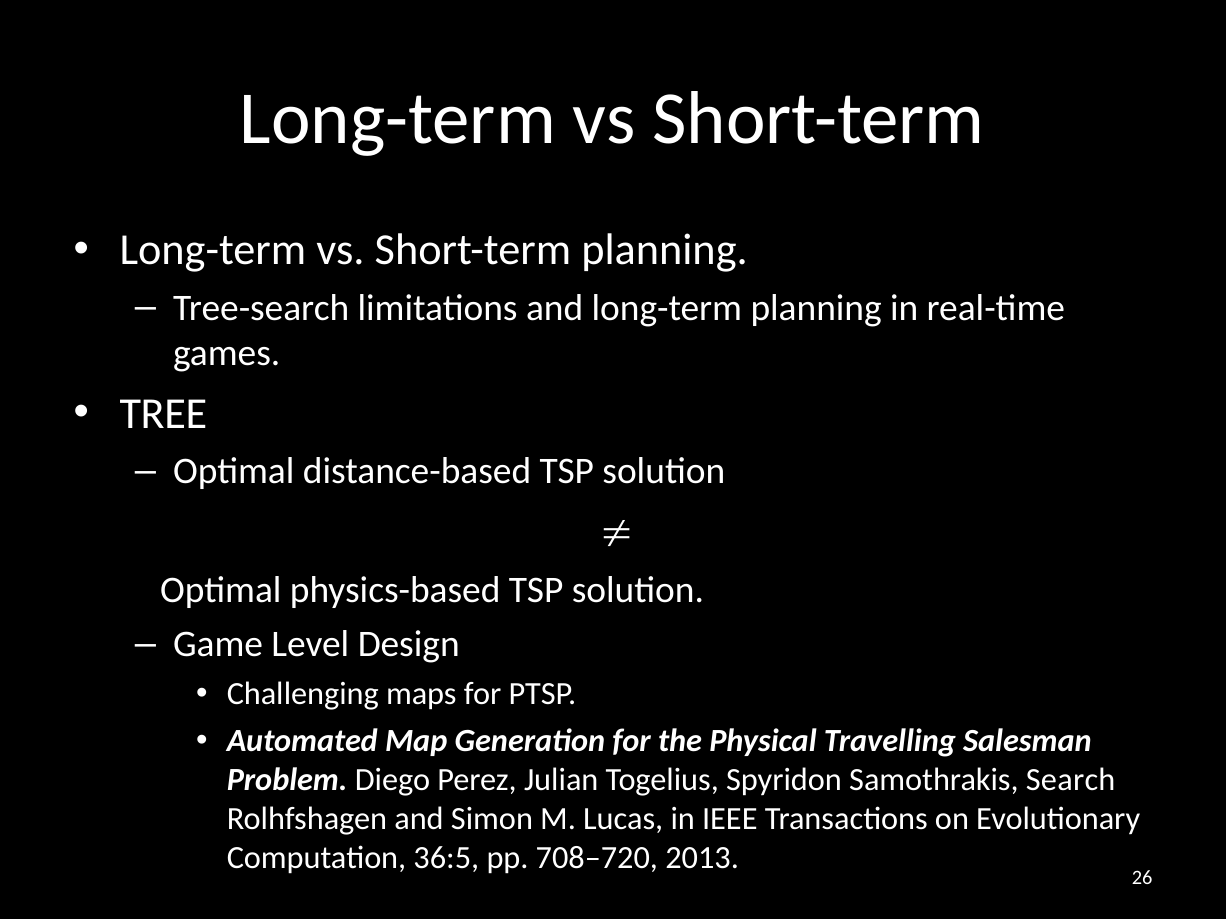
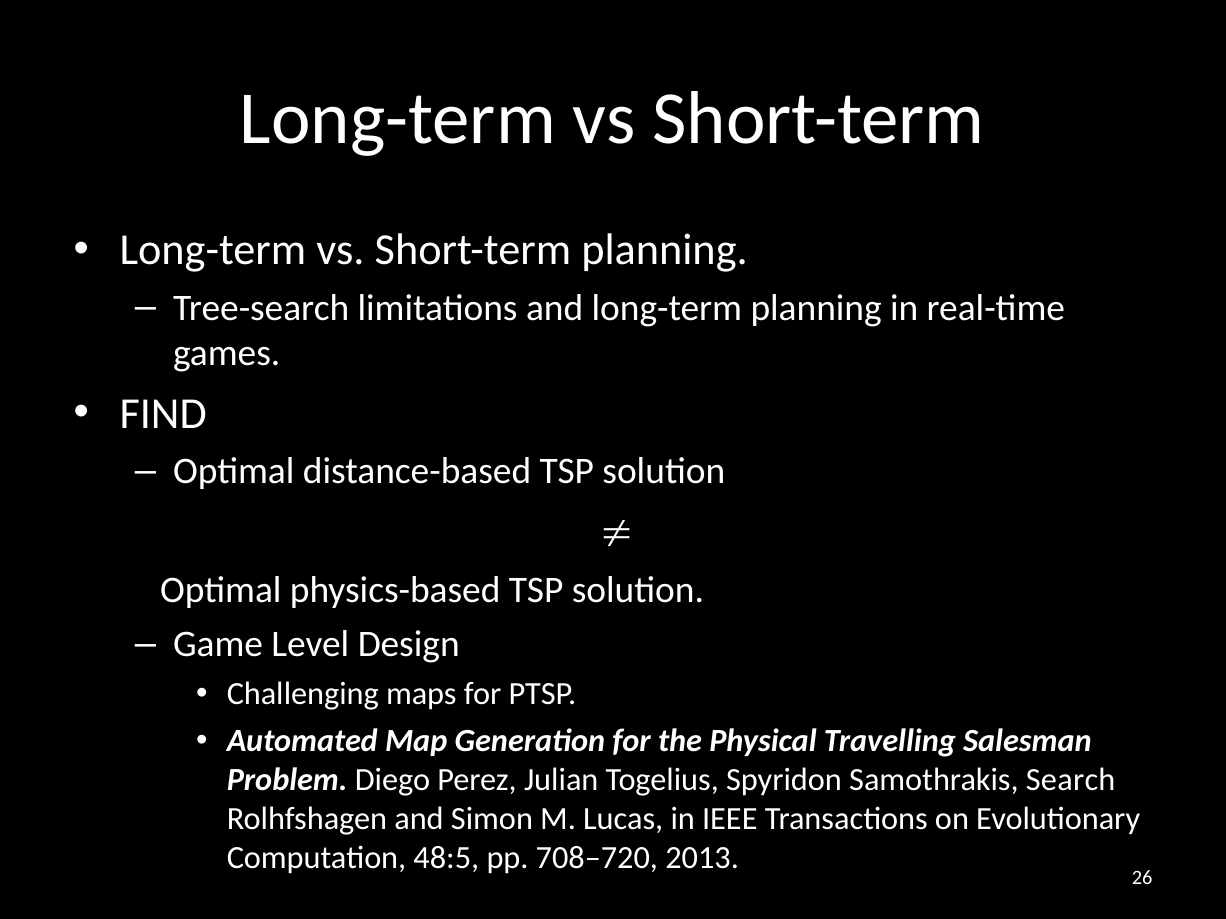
TREE: TREE -> FIND (163, 414)
36:5: 36:5 -> 48:5 (446, 858)
